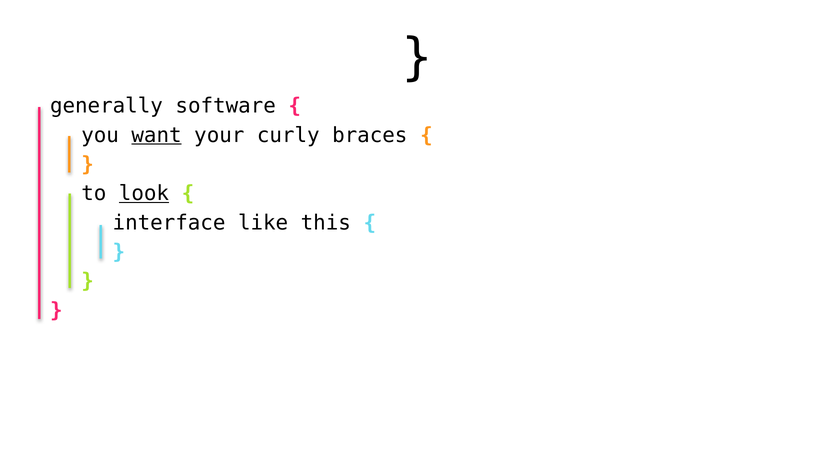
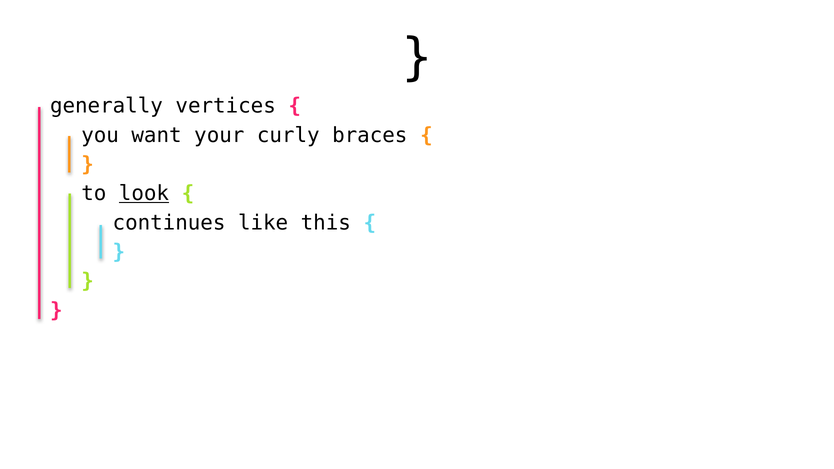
software: software -> vertices (226, 106)
want underline: present -> none (157, 135)
interface: interface -> continues (169, 223)
